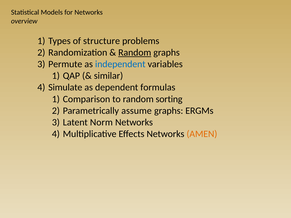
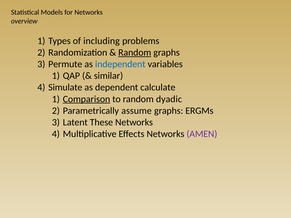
structure: structure -> including (102, 41)
formulas: formulas -> calculate (158, 87)
Comparison underline: none -> present (87, 99)
sorting: sorting -> dyadic (169, 99)
Norm: Norm -> These (101, 122)
AMEN colour: orange -> purple (202, 134)
